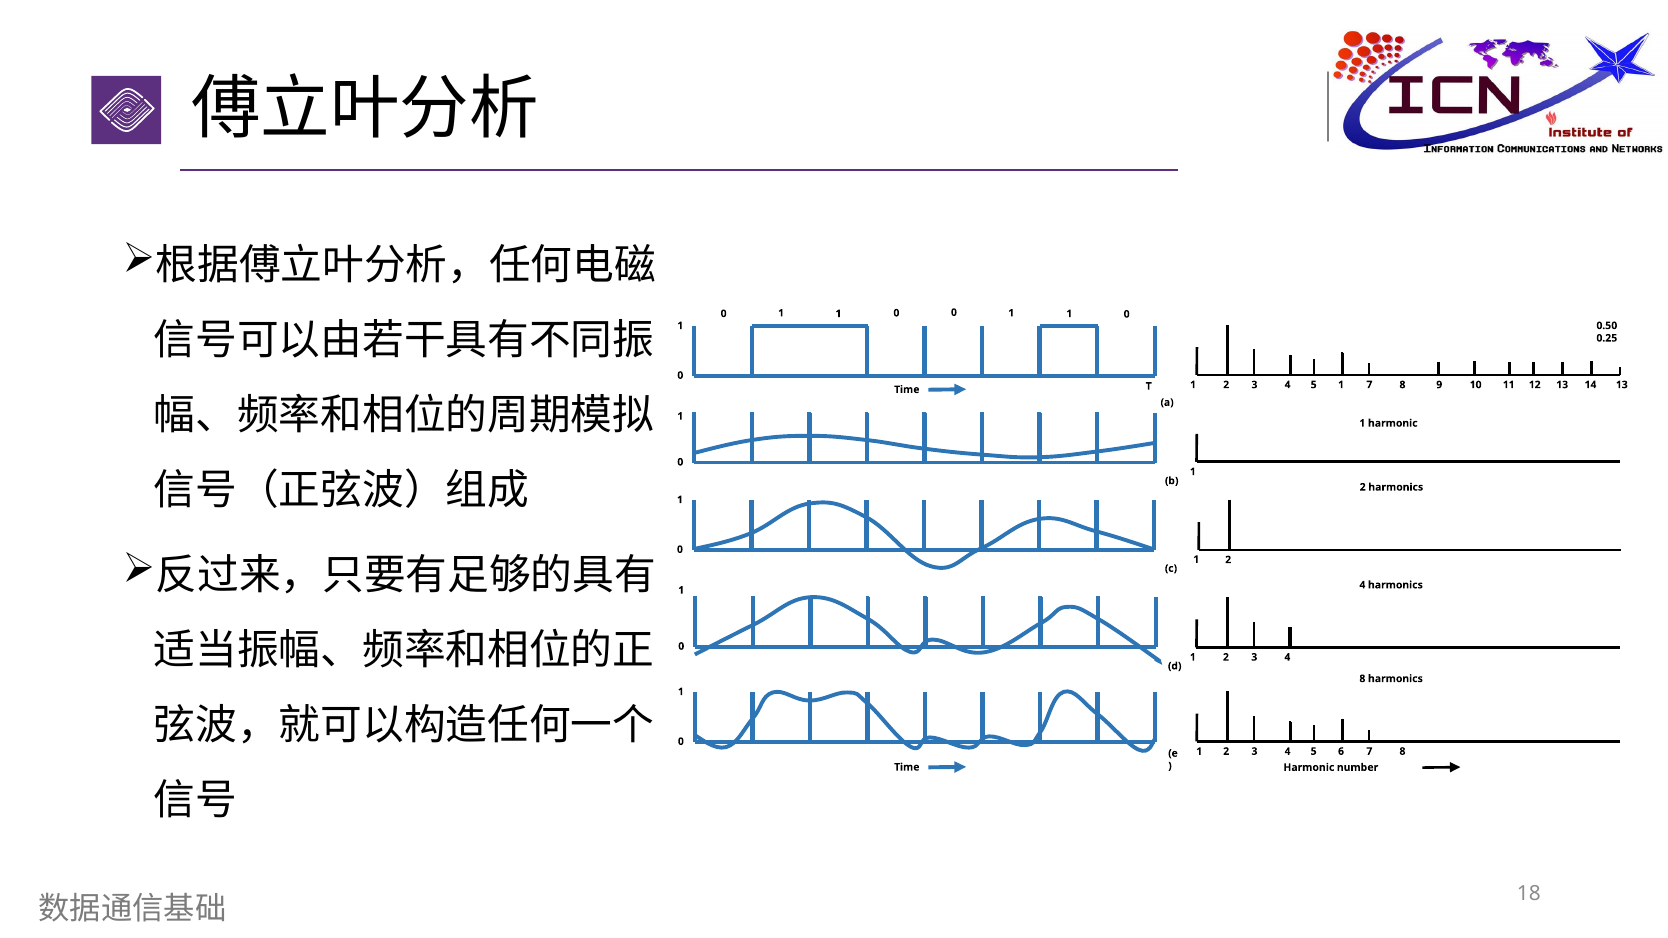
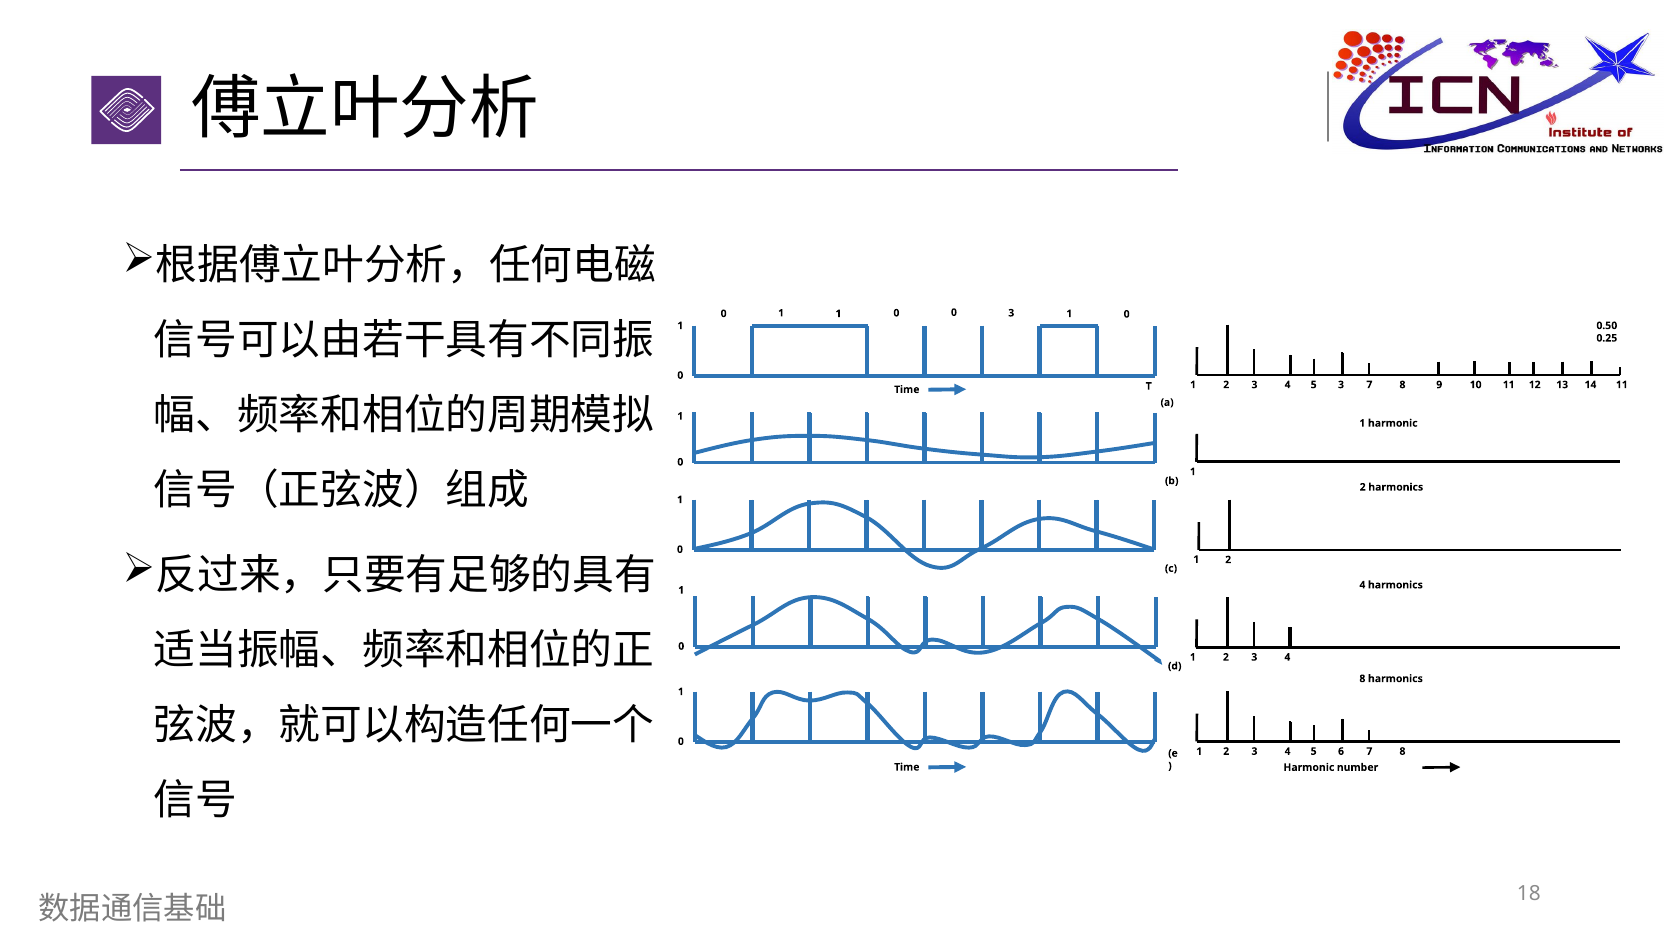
0 0 1: 1 -> 3 (1011, 313)
5 1: 1 -> 3 (1341, 385)
8 13: 13 -> 11 (1622, 385)
